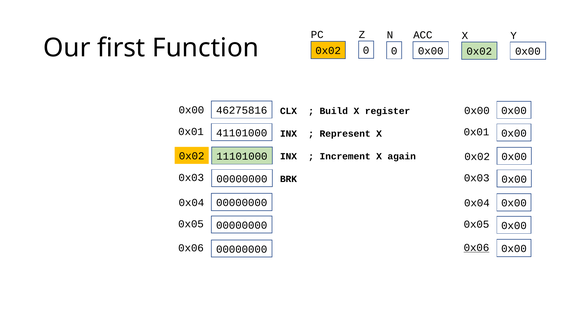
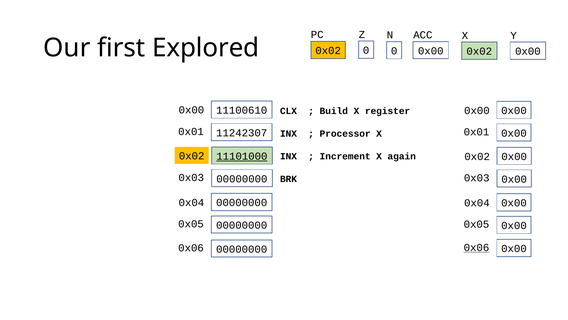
Function: Function -> Explored (206, 48)
46275816: 46275816 -> 11100610 (242, 110)
41101000: 41101000 -> 11242307 (242, 133)
Represent: Represent -> Processor (345, 133)
11101000 underline: none -> present (242, 156)
